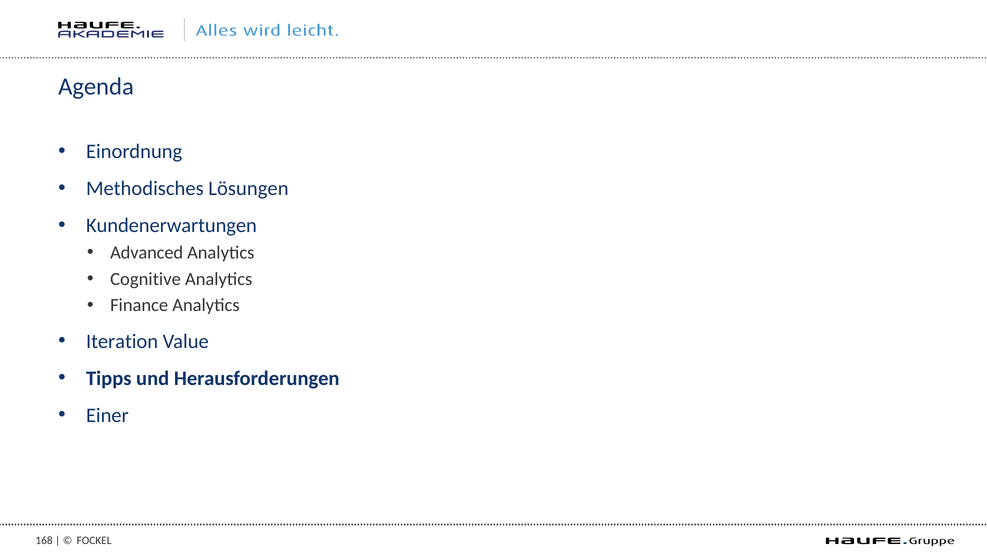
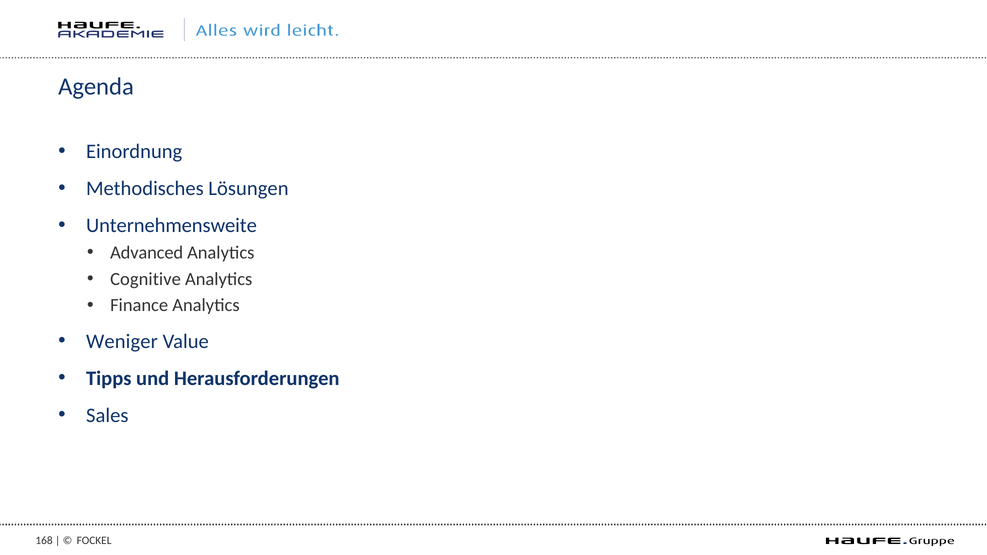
Kundenerwartungen: Kundenerwartungen -> Unternehmensweite (171, 225)
Iteration: Iteration -> Weniger (122, 341)
Einer: Einer -> Sales (107, 415)
